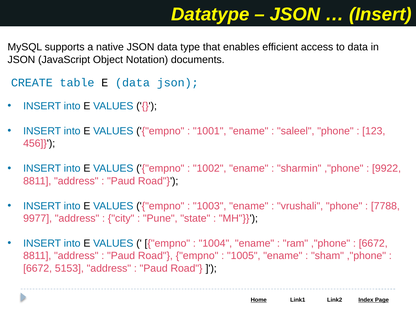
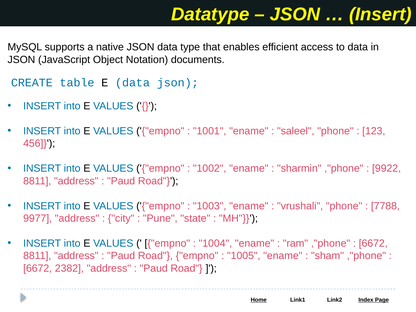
5153: 5153 -> 2382 (69, 268)
